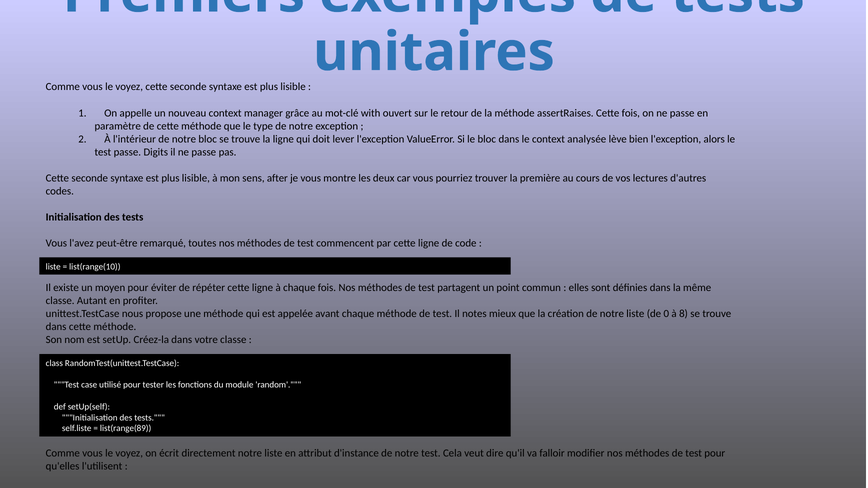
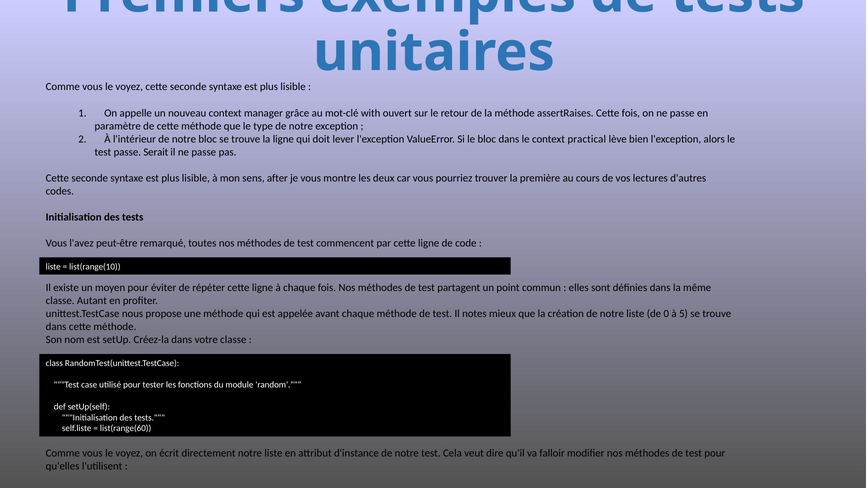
analysée: analysée -> practical (587, 139)
Digits: Digits -> Serait (156, 152)
8: 8 -> 5 (684, 314)
list(range(89: list(range(89 -> list(range(60 (126, 429)
